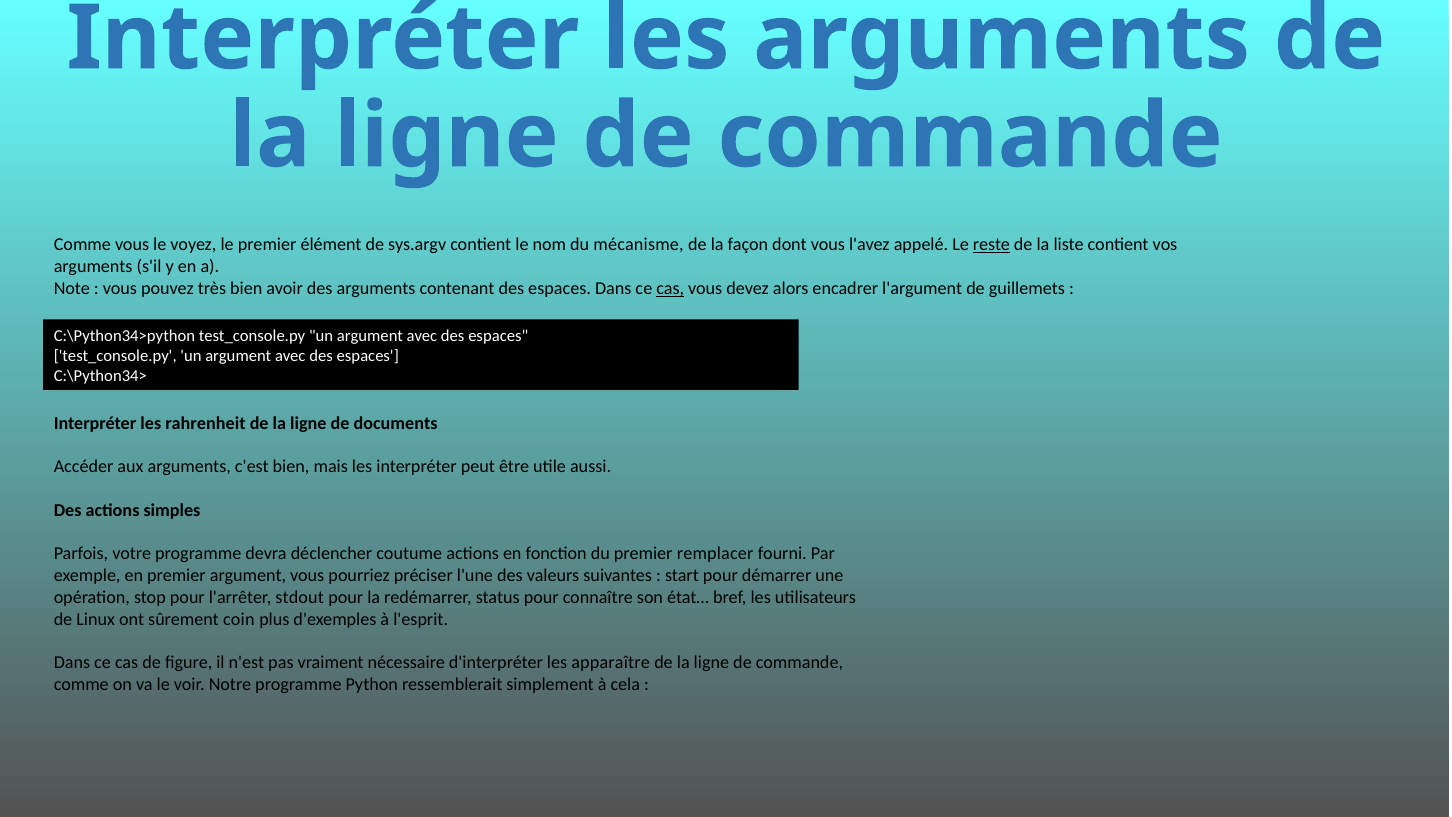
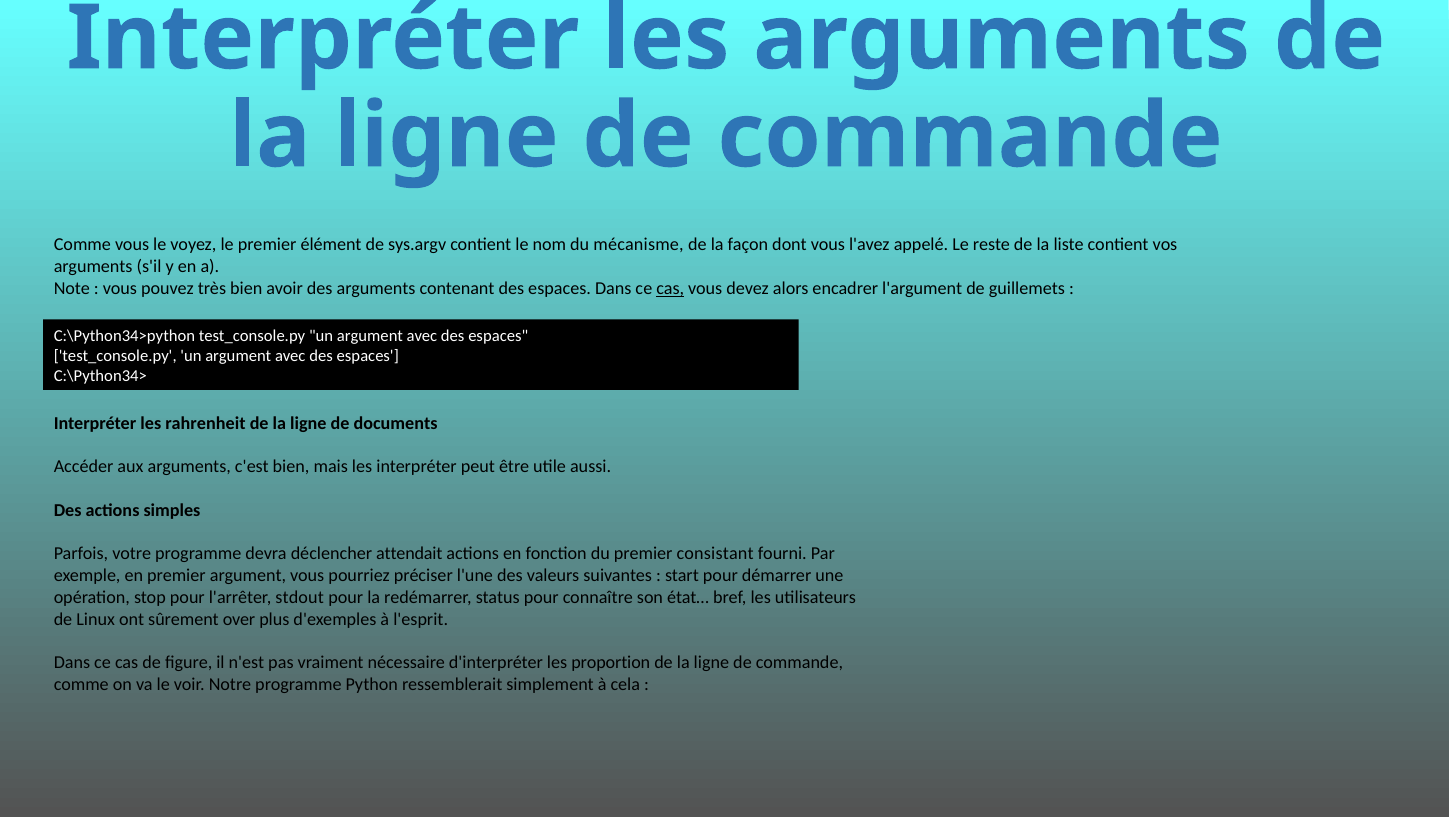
reste underline: present -> none (991, 245)
coutume: coutume -> attendait (409, 554)
remplacer: remplacer -> consistant (715, 554)
coin: coin -> over (239, 619)
apparaître: apparaître -> proportion (611, 663)
